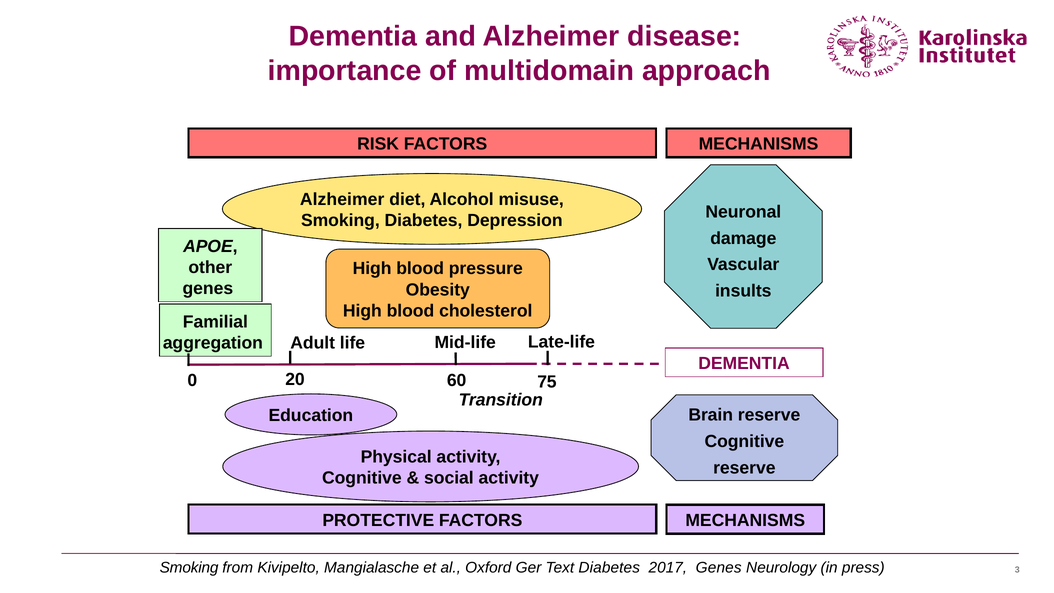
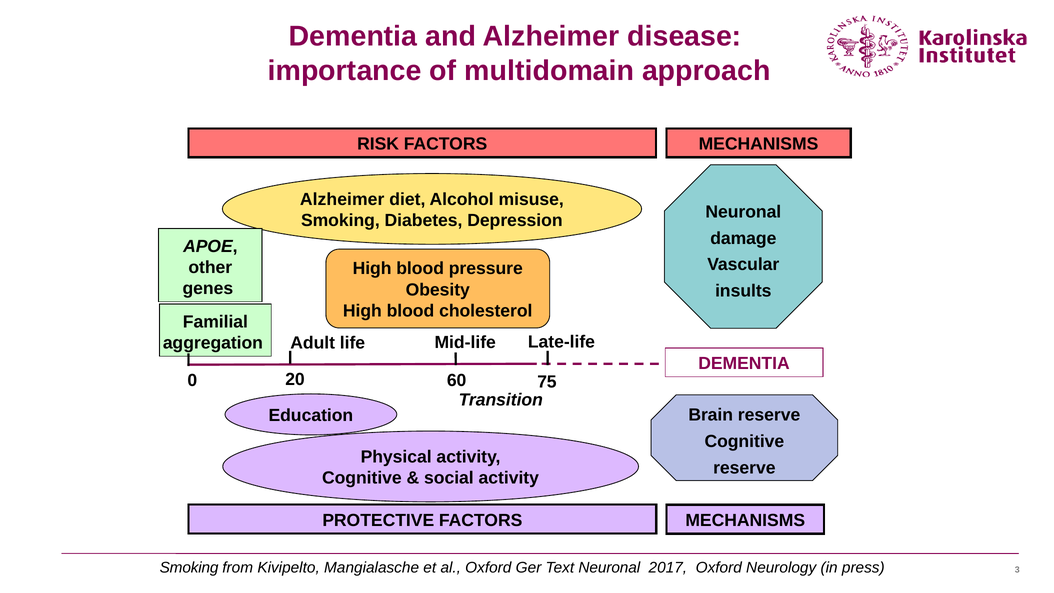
Text Diabetes: Diabetes -> Neuronal (609, 568)
2017 Genes: Genes -> Oxford (719, 568)
